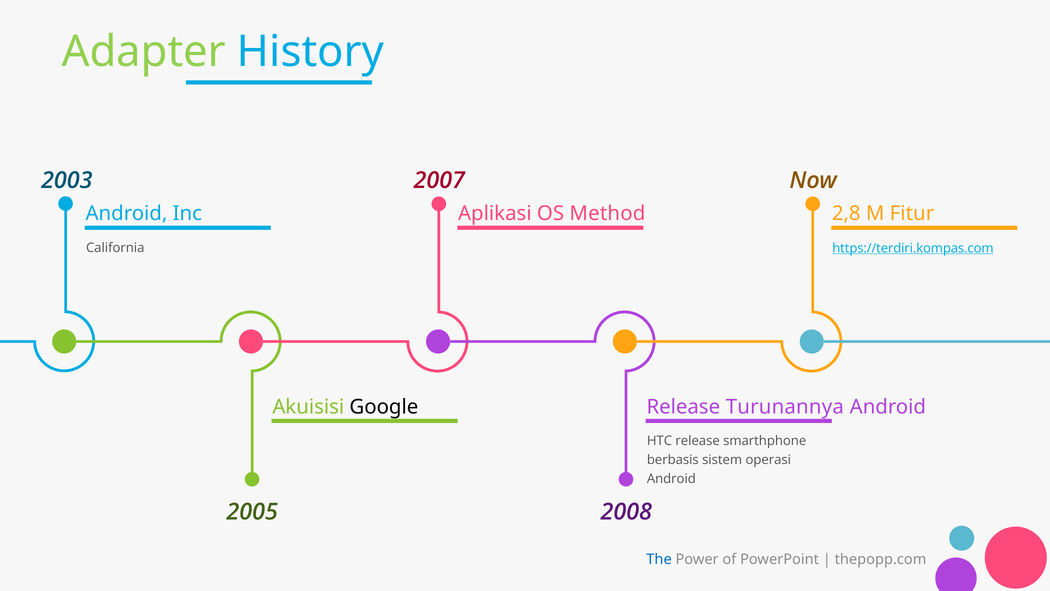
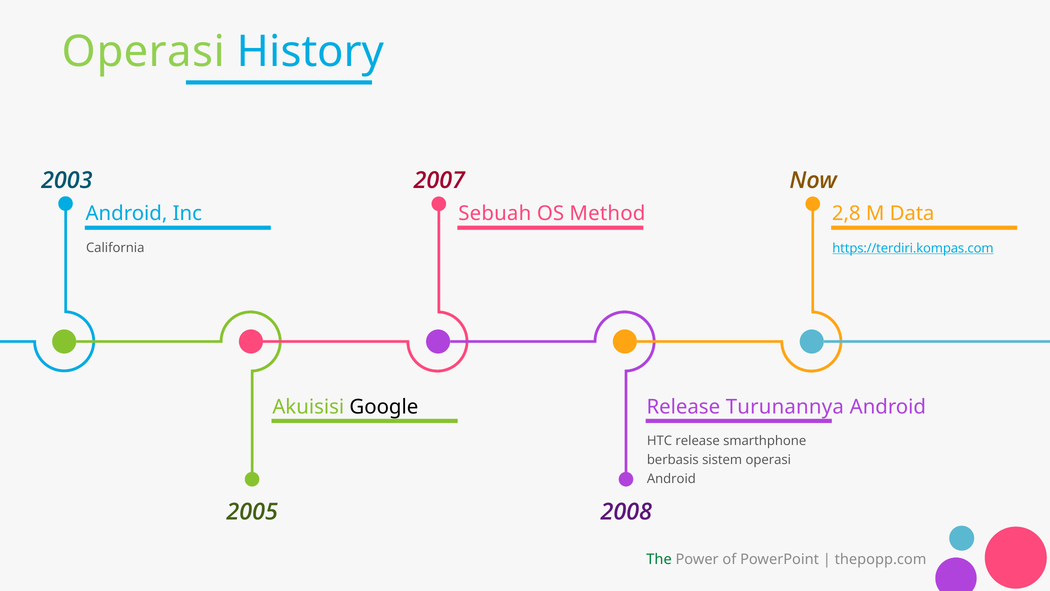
Adapter: Adapter -> Operasi (144, 52)
Aplikasi: Aplikasi -> Sebuah (495, 214)
Fitur: Fitur -> Data (912, 214)
The colour: blue -> green (659, 559)
